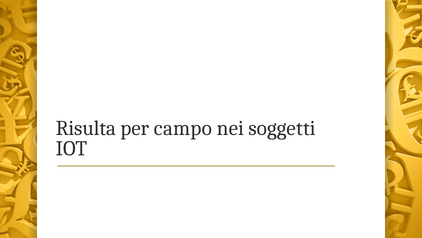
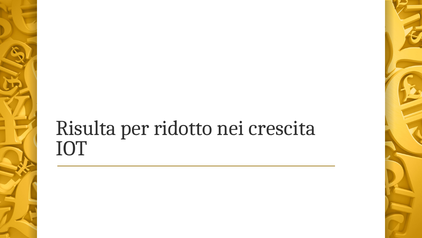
campo: campo -> ridotto (183, 128)
soggetti: soggetti -> crescita (282, 128)
